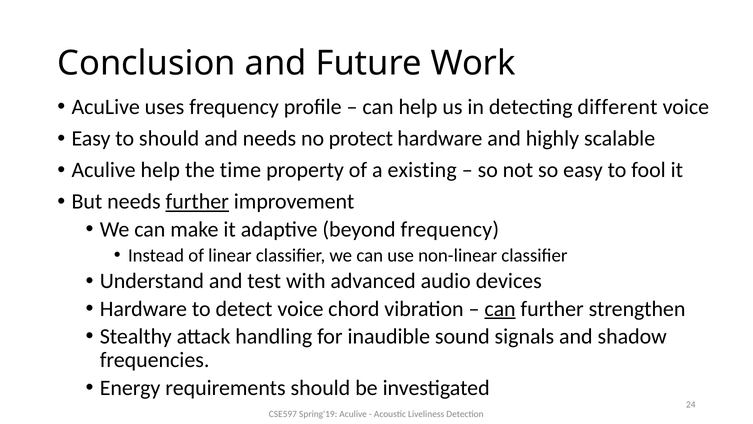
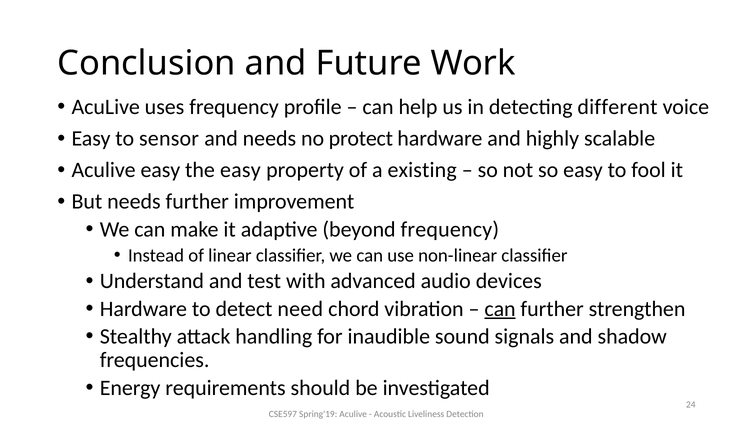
to should: should -> sensor (169, 138)
Aculive help: help -> easy (160, 170)
the time: time -> easy (240, 170)
further underline: present -> none (197, 202)
detect voice: voice -> need (300, 309)
